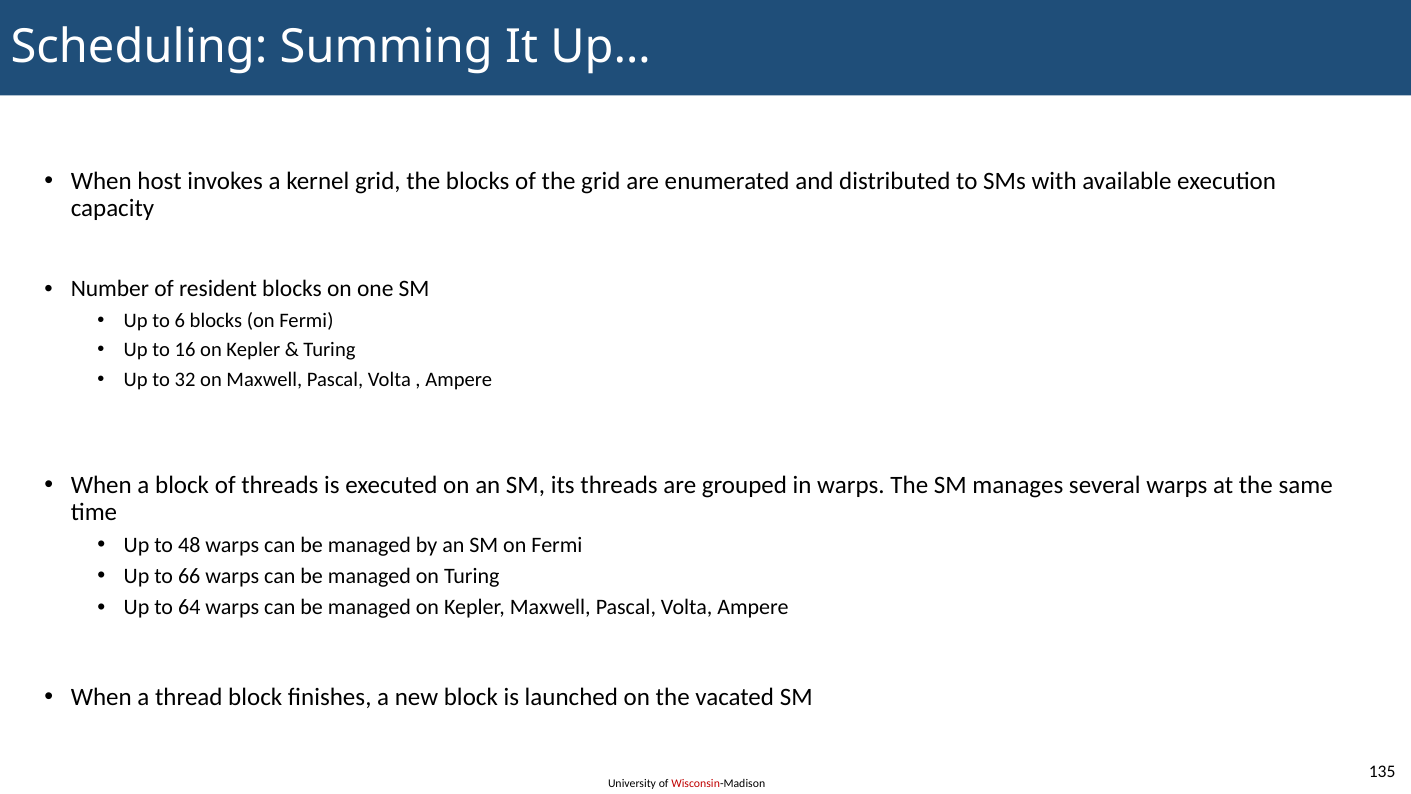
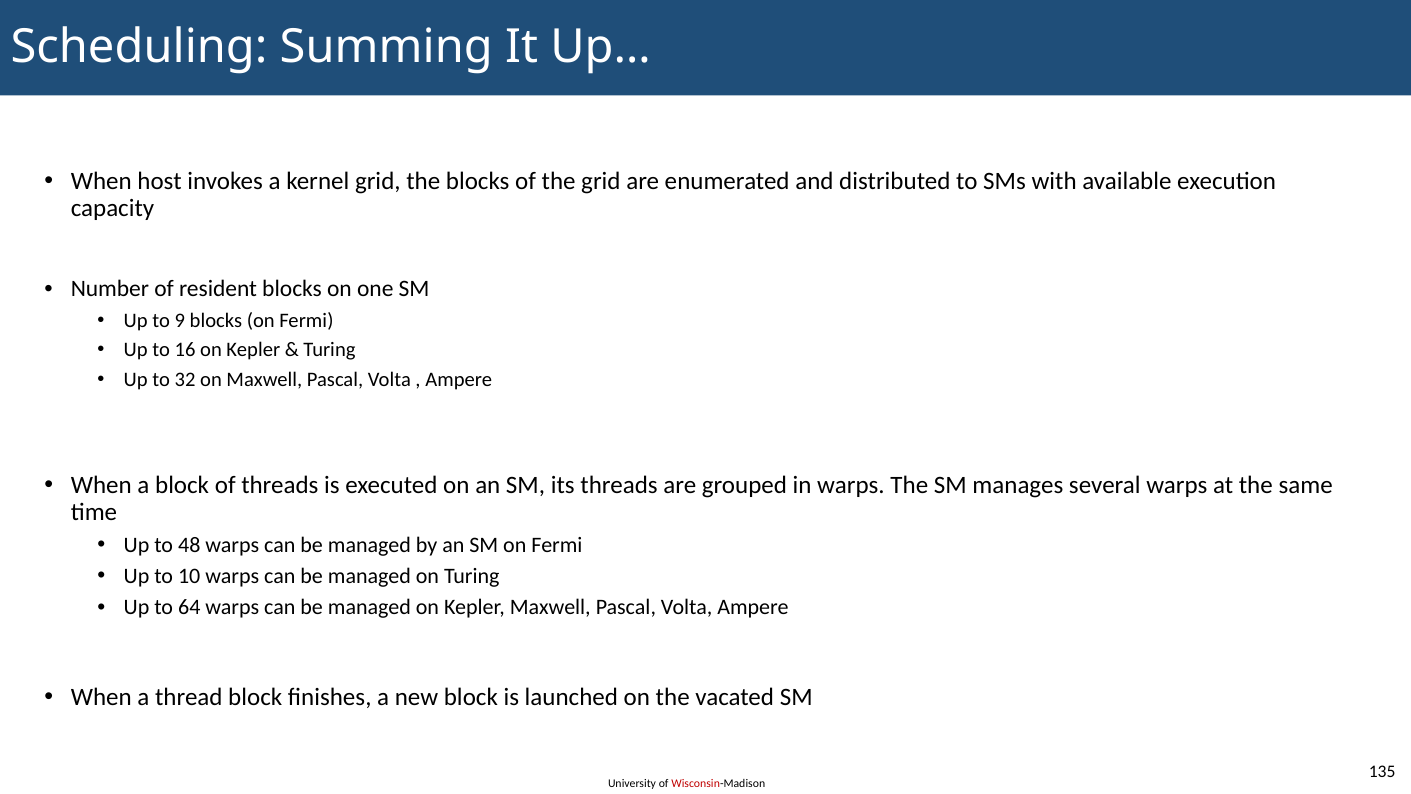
6: 6 -> 9 (180, 320)
66: 66 -> 10 (189, 576)
